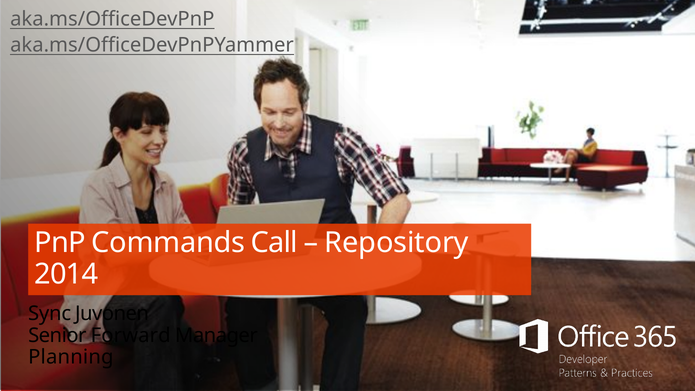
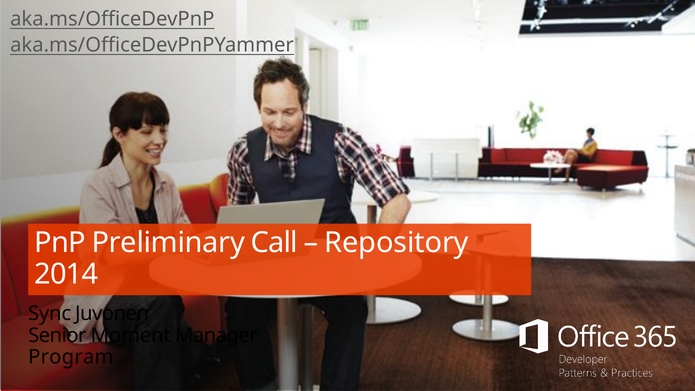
Commands: Commands -> Preliminary (168, 243)
Forward: Forward -> Moment (131, 335)
Planning: Planning -> Program (71, 357)
